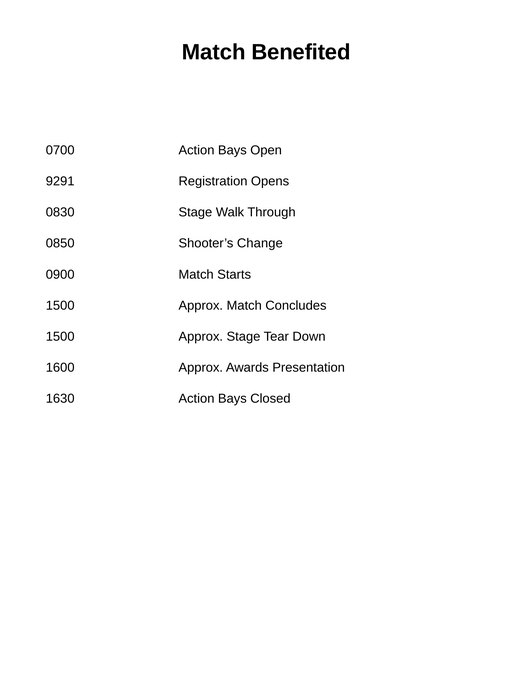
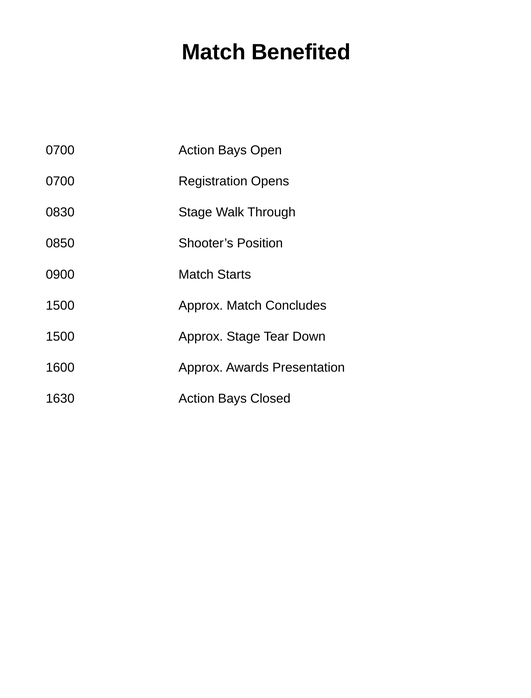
9291: 9291 -> 0700 (60, 181)
Change: Change -> Position (260, 243)
